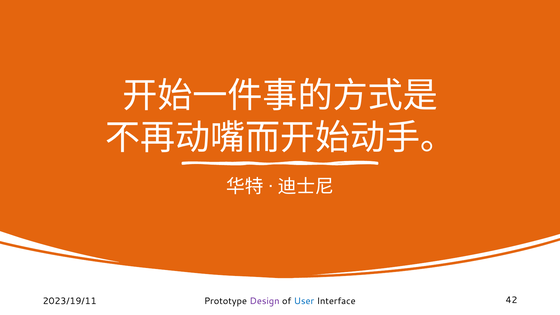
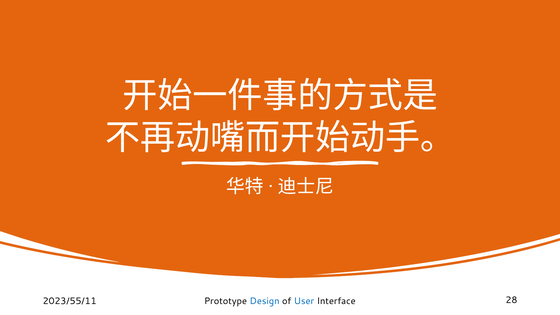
2023/19/11: 2023/19/11 -> 2023/55/11 (70, 301)
Design colour: purple -> blue (265, 301)
42: 42 -> 28 (511, 300)
